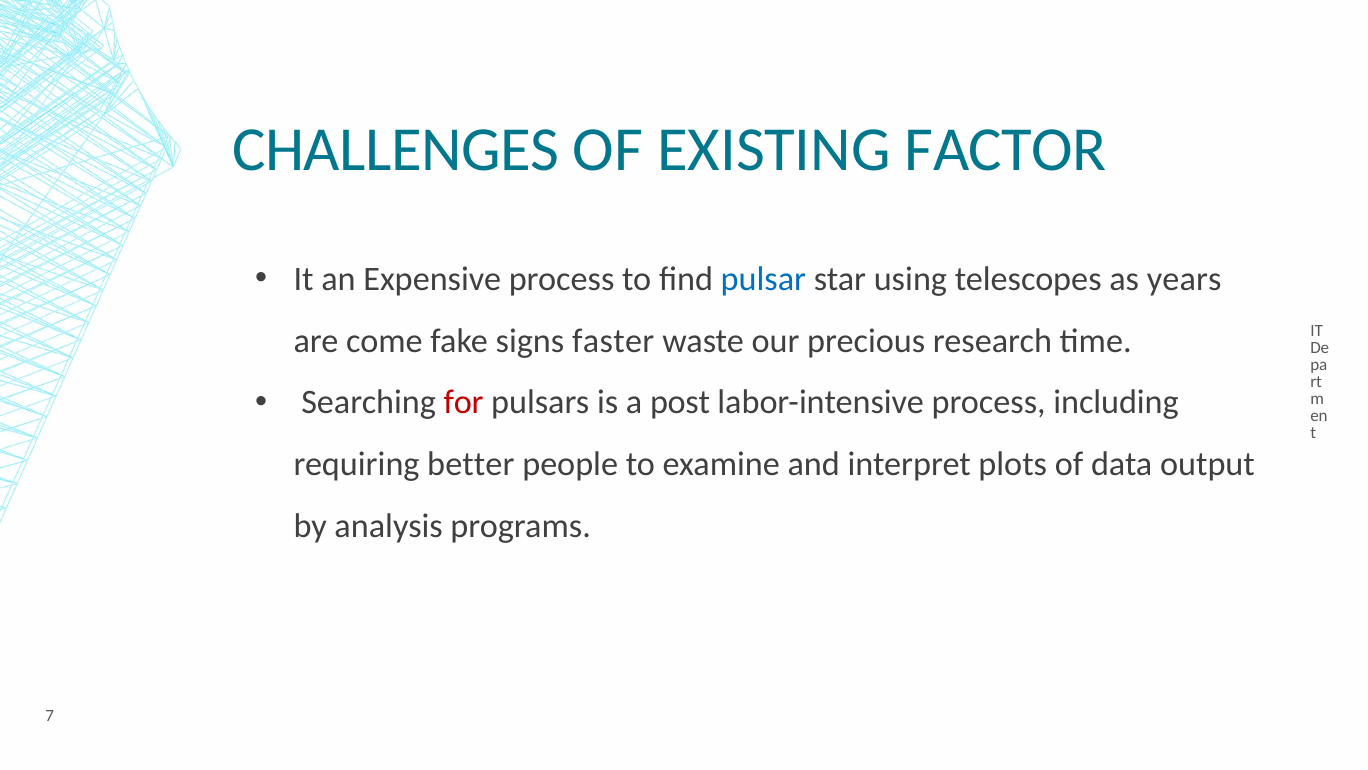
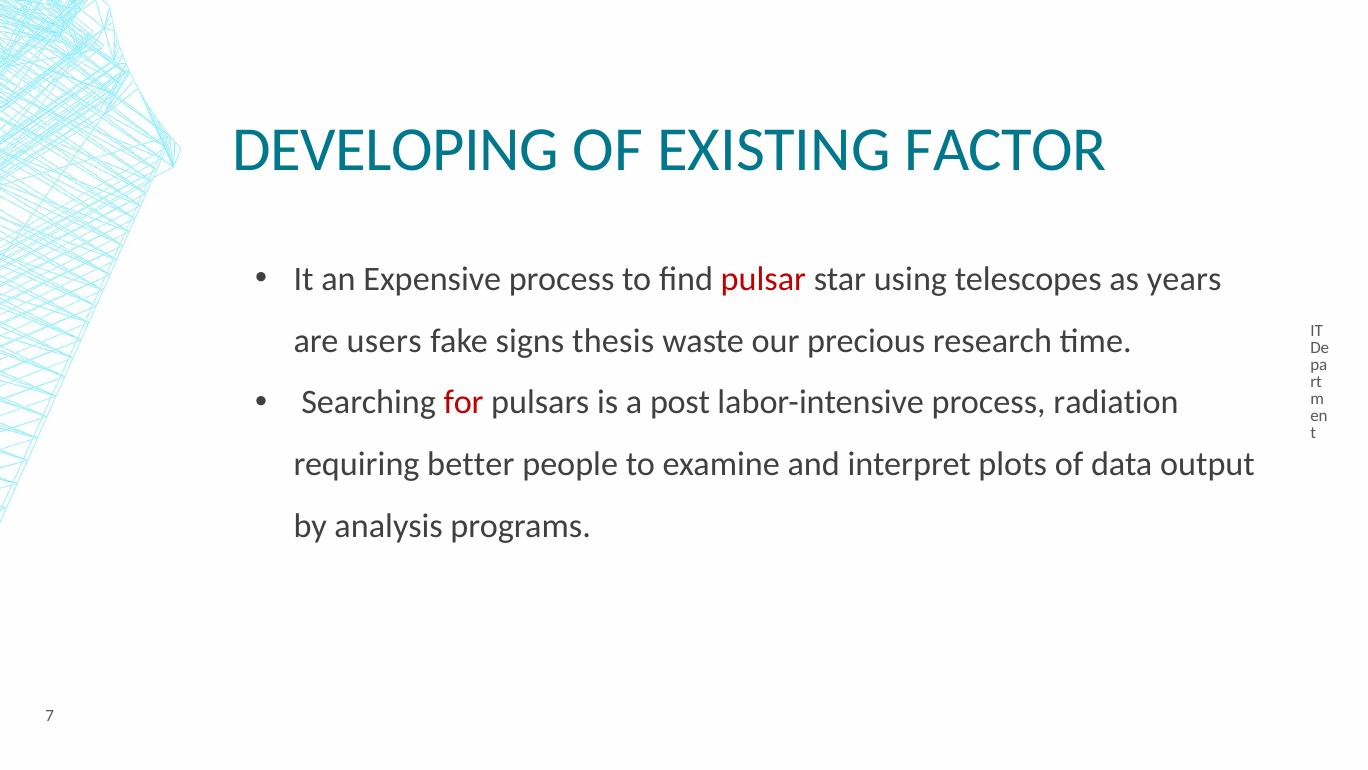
CHALLENGES: CHALLENGES -> DEVELOPING (396, 149)
pulsar colour: blue -> red (763, 279)
come: come -> users (384, 341)
faster: faster -> thesis (613, 341)
including: including -> radiation (1116, 402)
